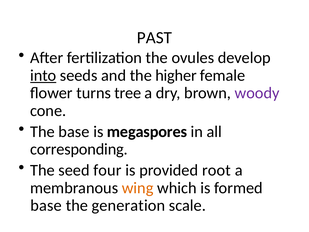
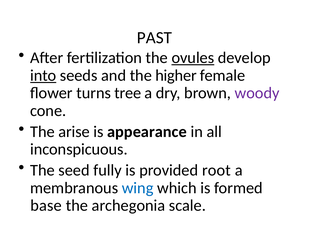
ovules underline: none -> present (193, 58)
The base: base -> arise (74, 132)
megaspores: megaspores -> appearance (147, 132)
corresponding: corresponding -> inconspicuous (79, 149)
four: four -> fully (108, 170)
wing colour: orange -> blue (138, 188)
generation: generation -> archegonia (128, 205)
